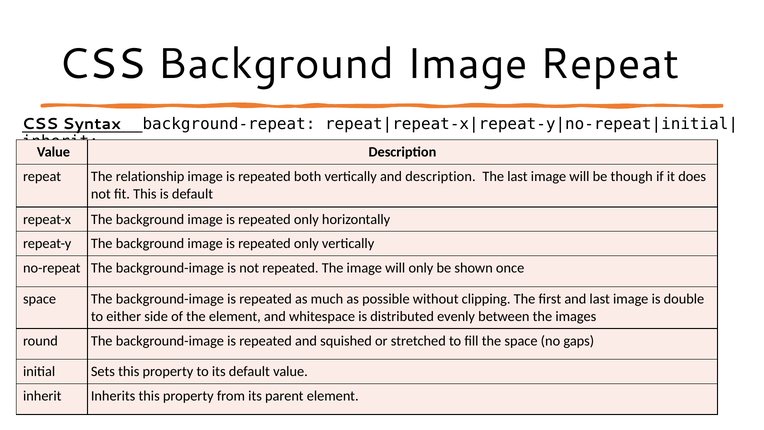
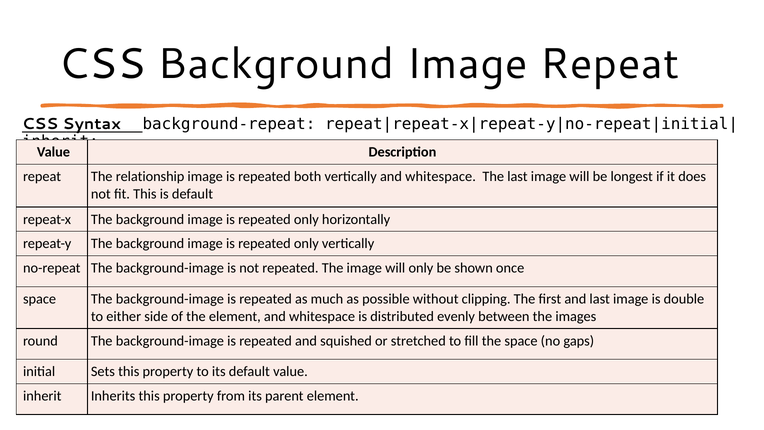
vertically and description: description -> whitespace (441, 176)
though: though -> longest (632, 176)
